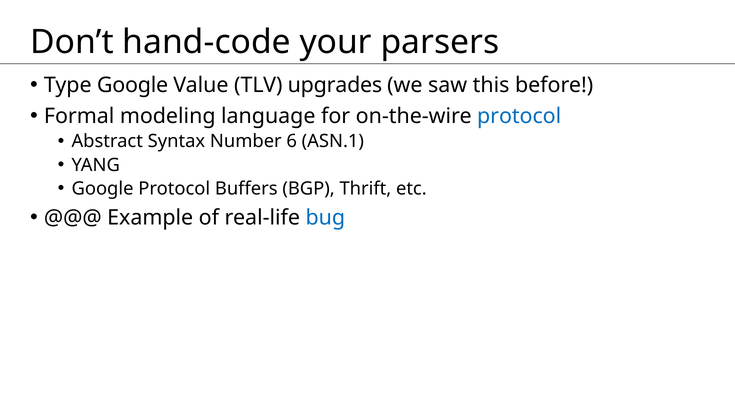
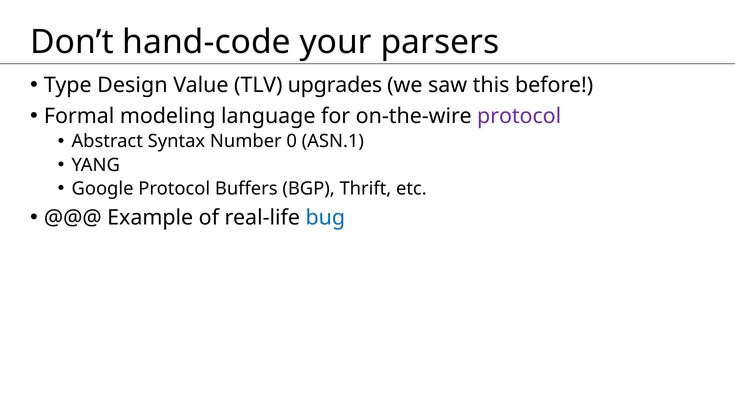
Type Google: Google -> Design (132, 85)
protocol colour: blue -> purple (519, 116)
6: 6 -> 0 (292, 141)
